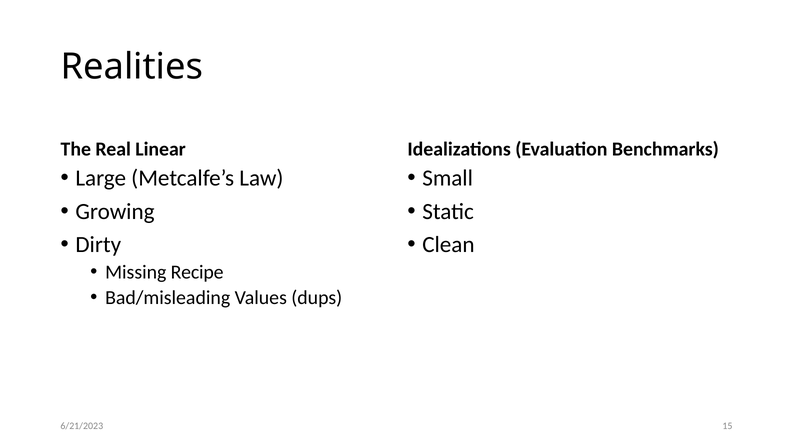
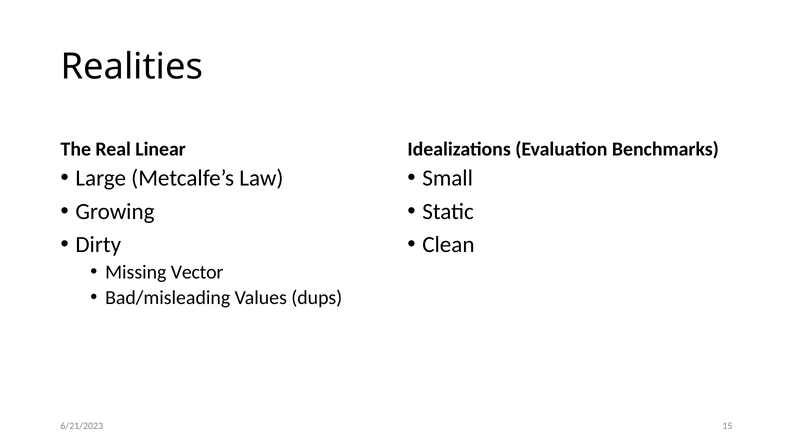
Recipe: Recipe -> Vector (197, 272)
